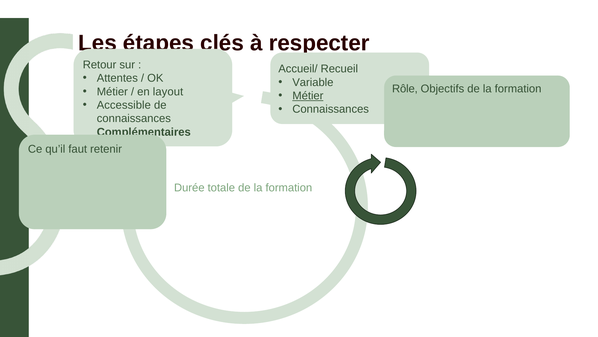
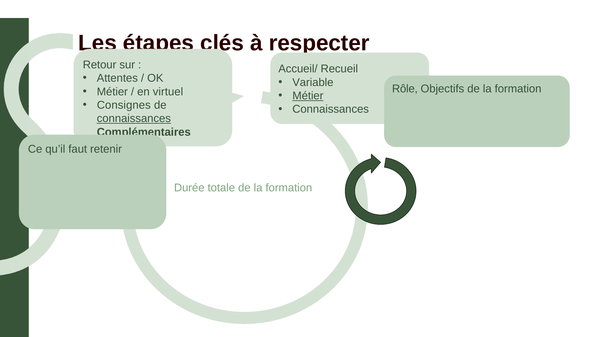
layout: layout -> virtuel (168, 91)
Accessible: Accessible -> Consignes (124, 105)
connaissances underline: none -> present (134, 118)
